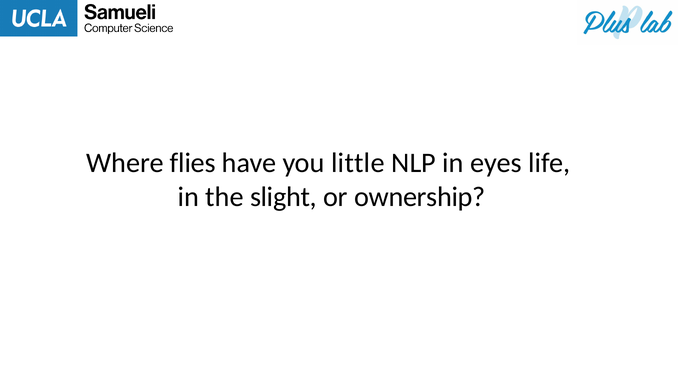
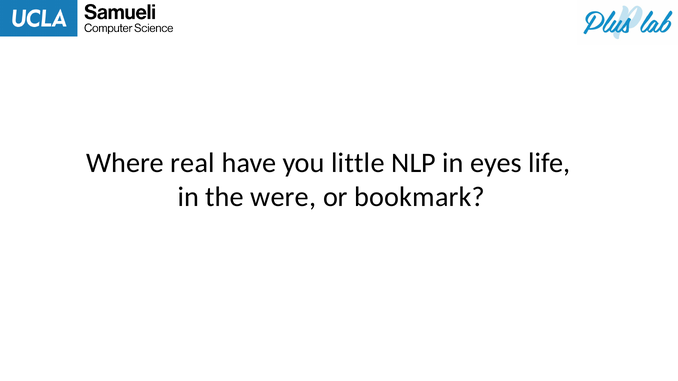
flies: flies -> real (193, 163)
slight: slight -> were (283, 197)
ownership: ownership -> bookmark (420, 197)
